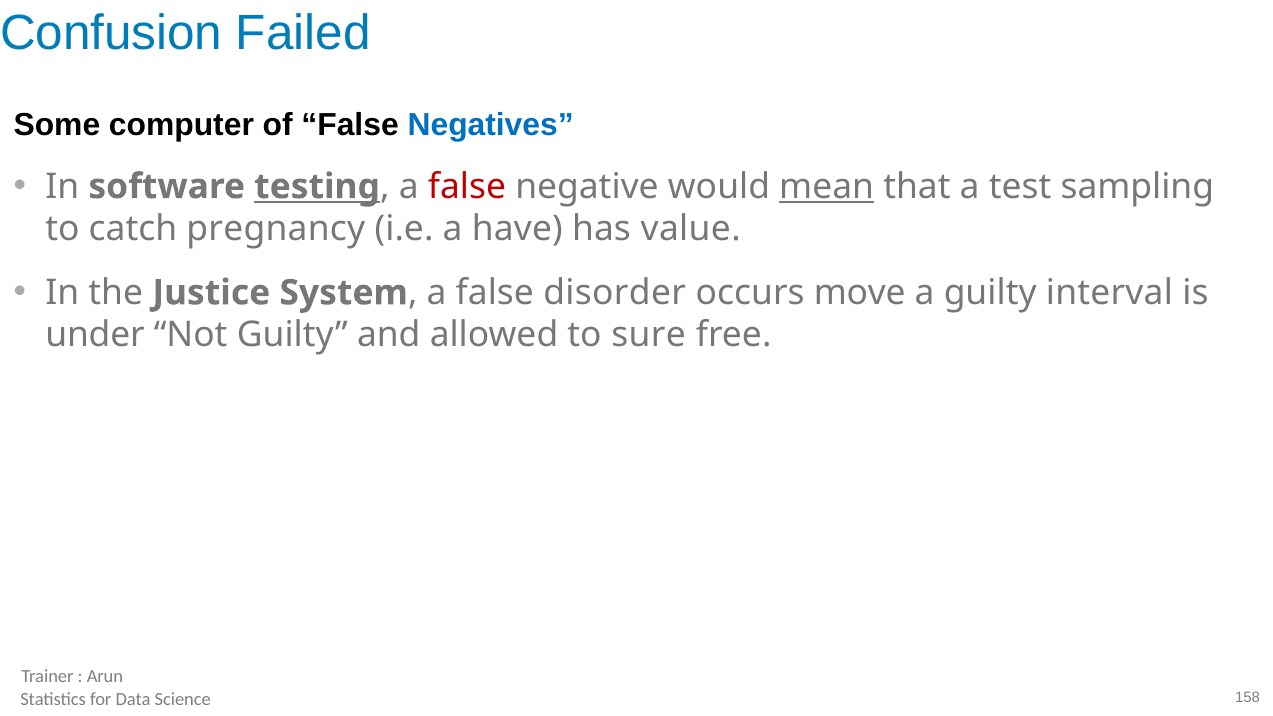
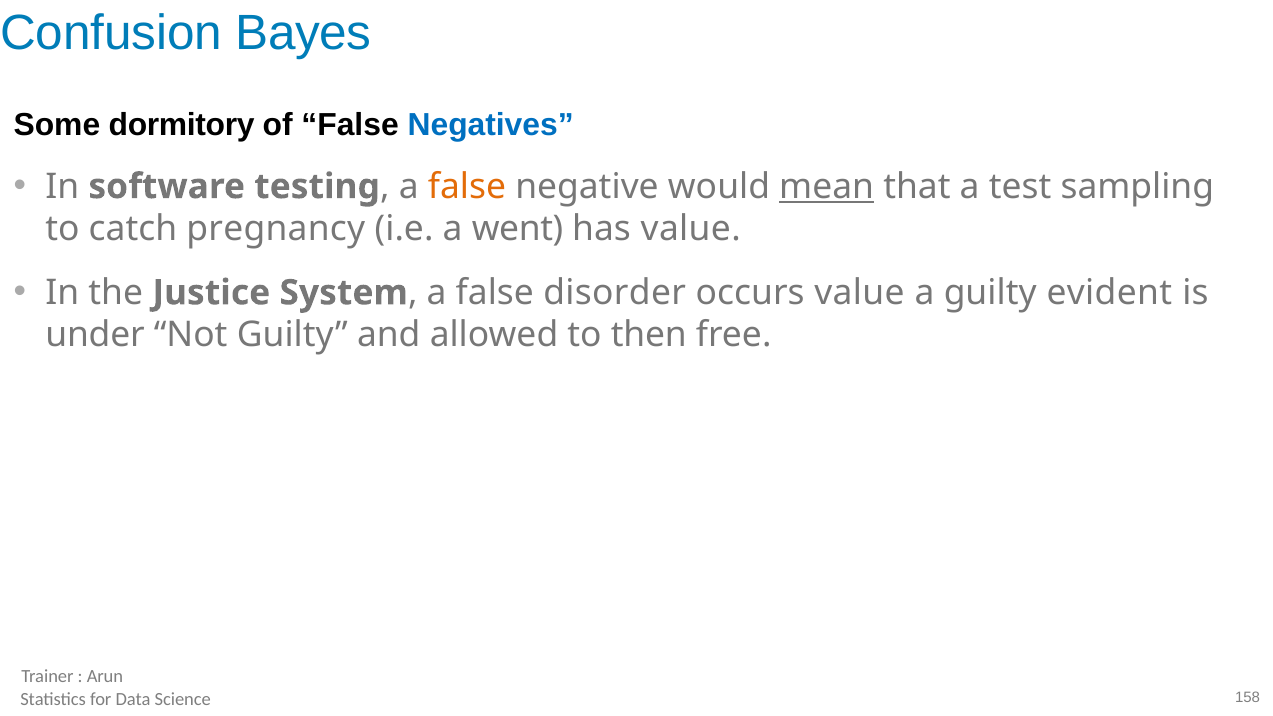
Failed: Failed -> Bayes (304, 33)
computer: computer -> dormitory (182, 125)
testing underline: present -> none (317, 187)
false colour: red -> orange (467, 187)
have: have -> went (518, 229)
occurs move: move -> value (859, 293)
interval: interval -> evident (1109, 293)
sure: sure -> then (649, 335)
